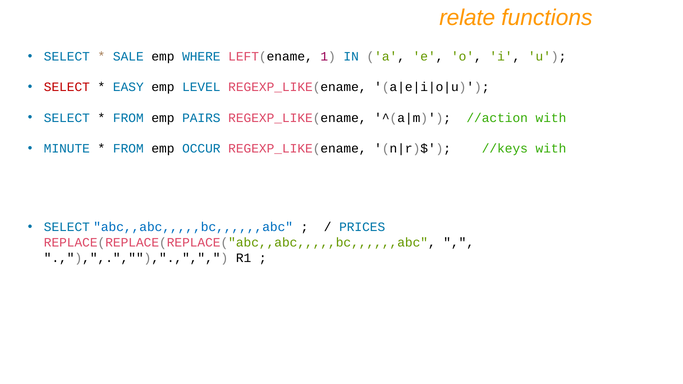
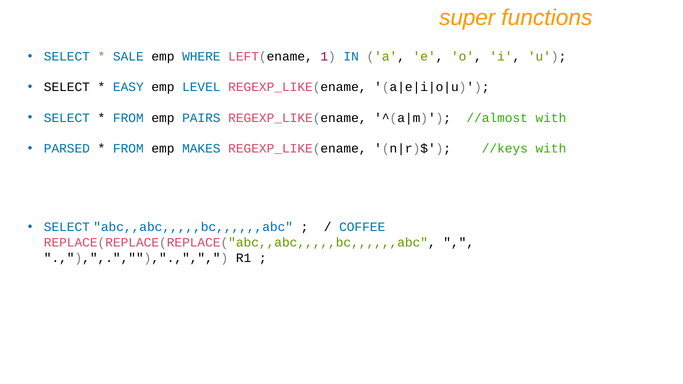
relate: relate -> super (467, 18)
SELECT colour: red -> black (67, 87)
//action: //action -> //almost (497, 118)
MINUTE: MINUTE -> PARSED (67, 149)
OCCUR: OCCUR -> MAKES (201, 149)
PRICES: PRICES -> COFFEE (362, 227)
